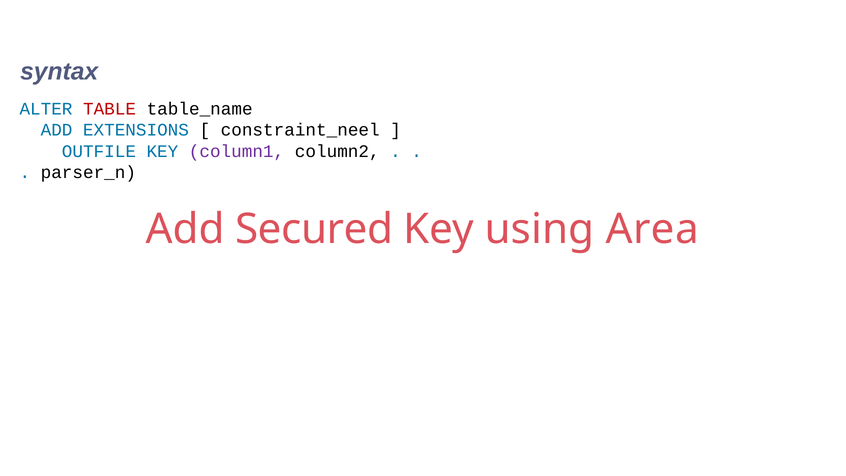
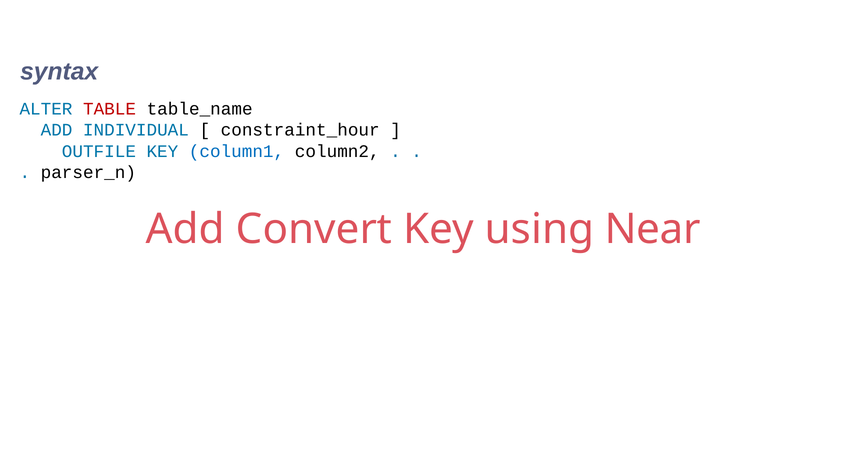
EXTENSIONS: EXTENSIONS -> INDIVIDUAL (136, 130)
constraint_neel: constraint_neel -> constraint_hour (300, 130)
column1 colour: purple -> blue (237, 151)
Secured: Secured -> Convert (314, 229)
Area: Area -> Near (653, 229)
